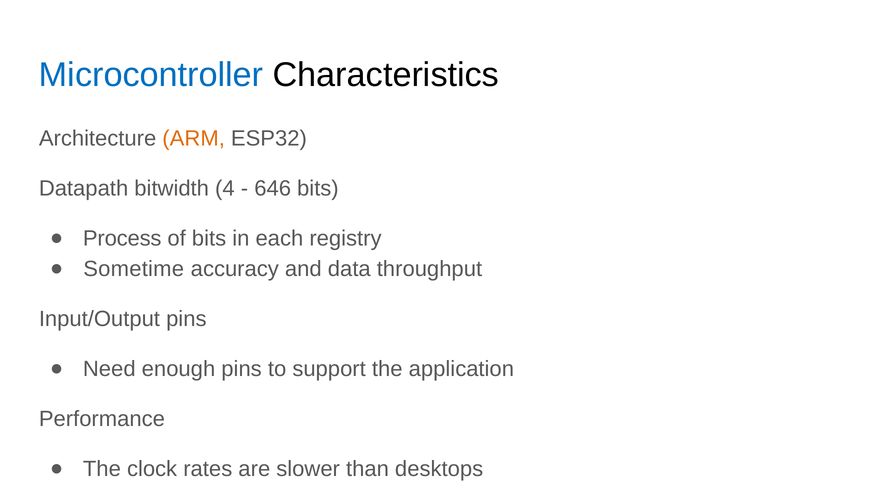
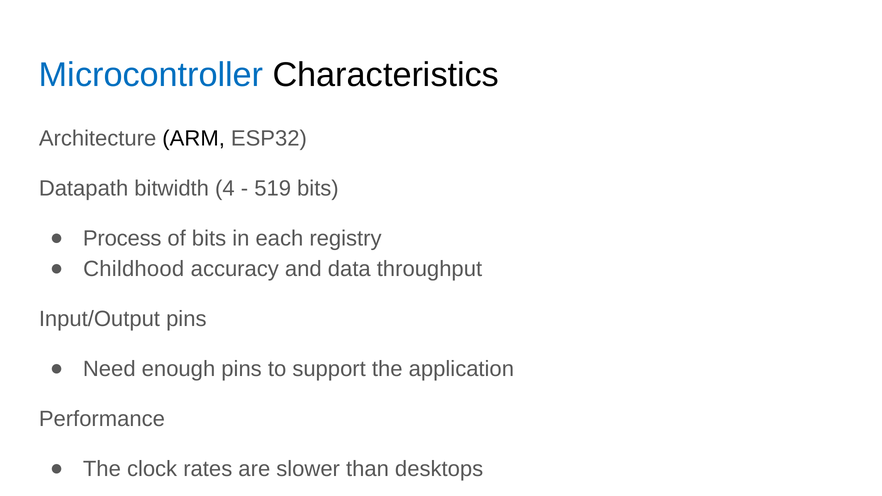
ARM colour: orange -> black (194, 139)
646: 646 -> 519 (273, 189)
Sometime: Sometime -> Childhood (134, 269)
